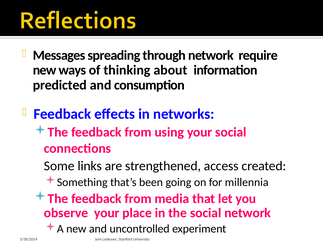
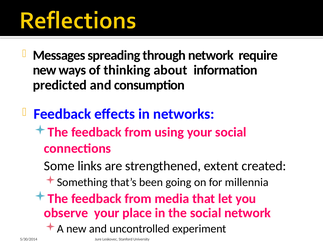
access: access -> extent (221, 166)
